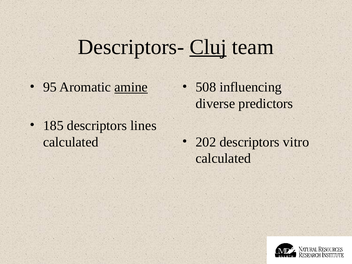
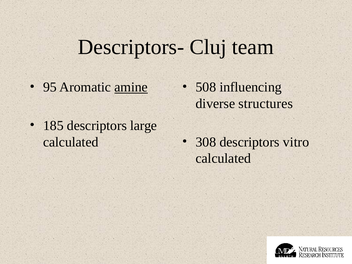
Cluj underline: present -> none (208, 47)
predictors: predictors -> structures (266, 104)
lines: lines -> large (144, 126)
202: 202 -> 308 (206, 142)
